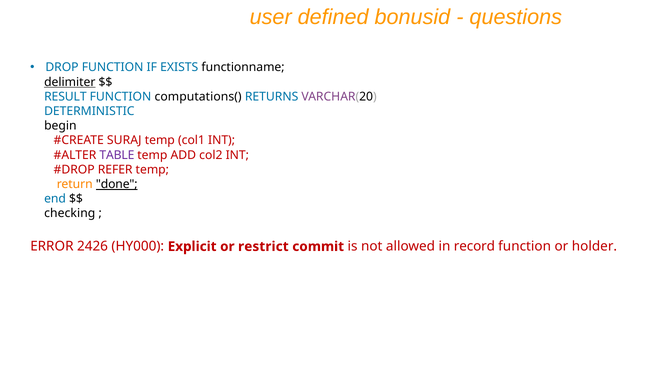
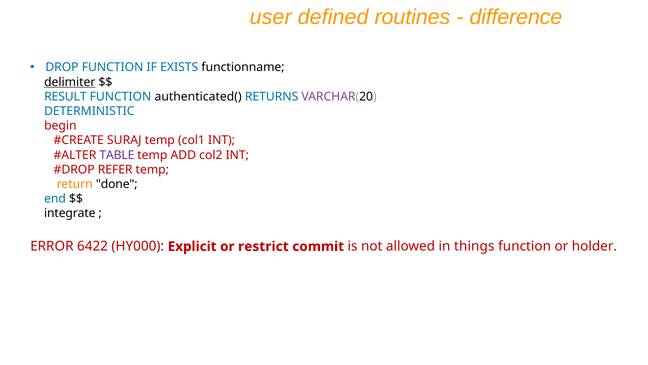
bonusid: bonusid -> routines (412, 17)
questions: questions -> difference (516, 17)
computations(: computations( -> authenticated( (198, 96)
begin colour: black -> red (60, 126)
done underline: present -> none (117, 184)
checking: checking -> integrate (70, 213)
2426: 2426 -> 6422 (93, 246)
record: record -> things (474, 246)
